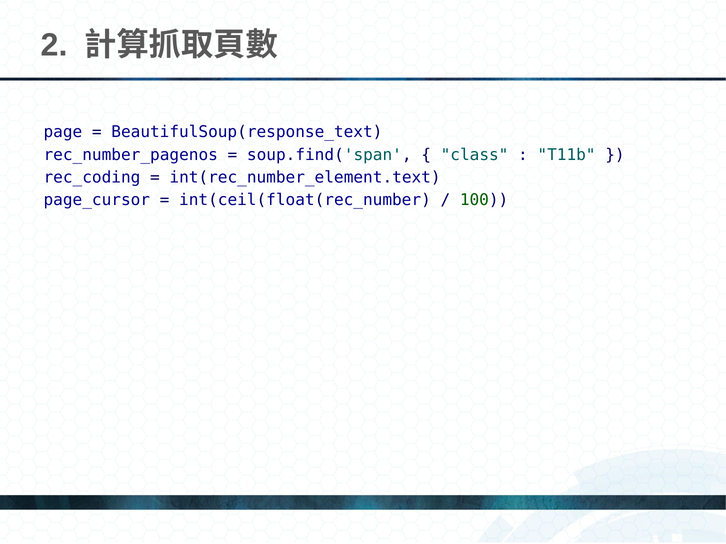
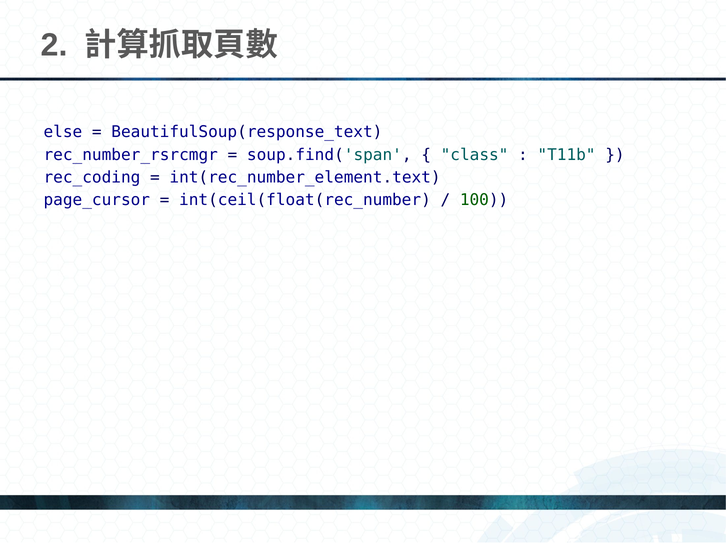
page: page -> else (63, 132)
rec_number_pagenos: rec_number_pagenos -> rec_number_rsrcmgr (131, 155)
